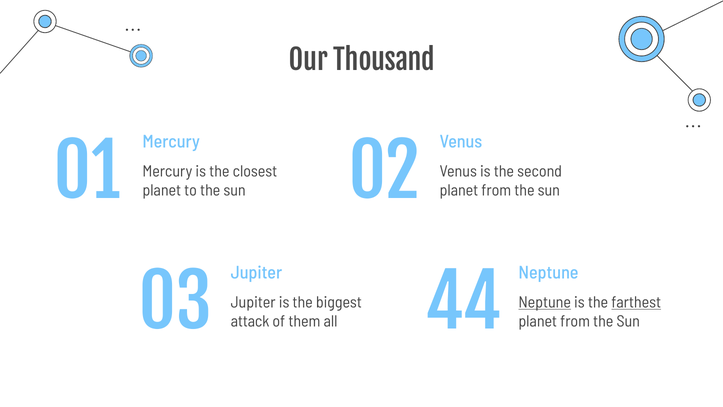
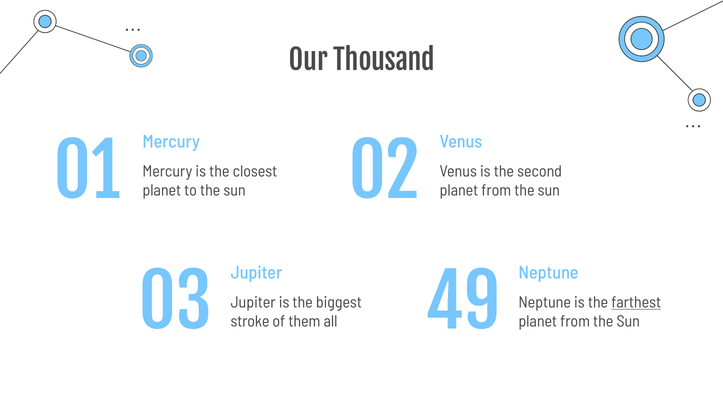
44: 44 -> 49 (463, 305)
Neptune underline: present -> none (545, 302)
attack: attack -> stroke (250, 321)
